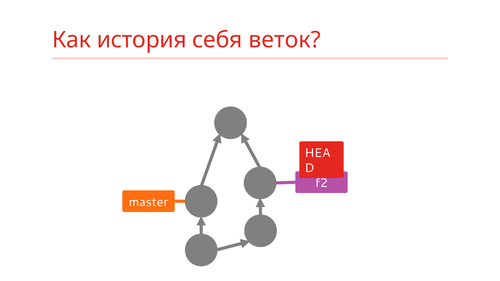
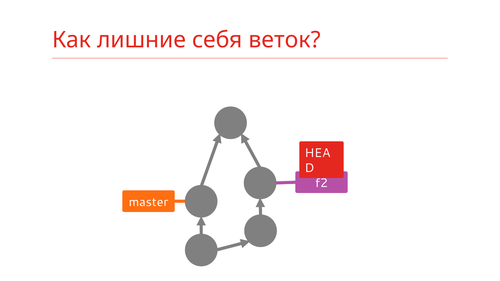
история: история -> лишние (142, 40)
